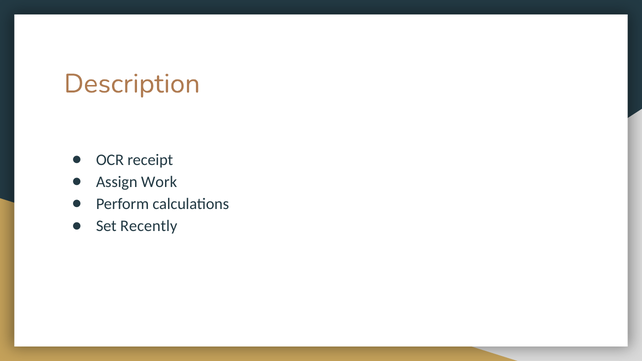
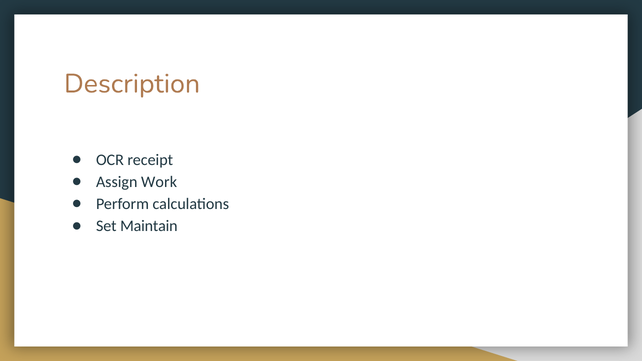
Recently: Recently -> Maintain (149, 226)
